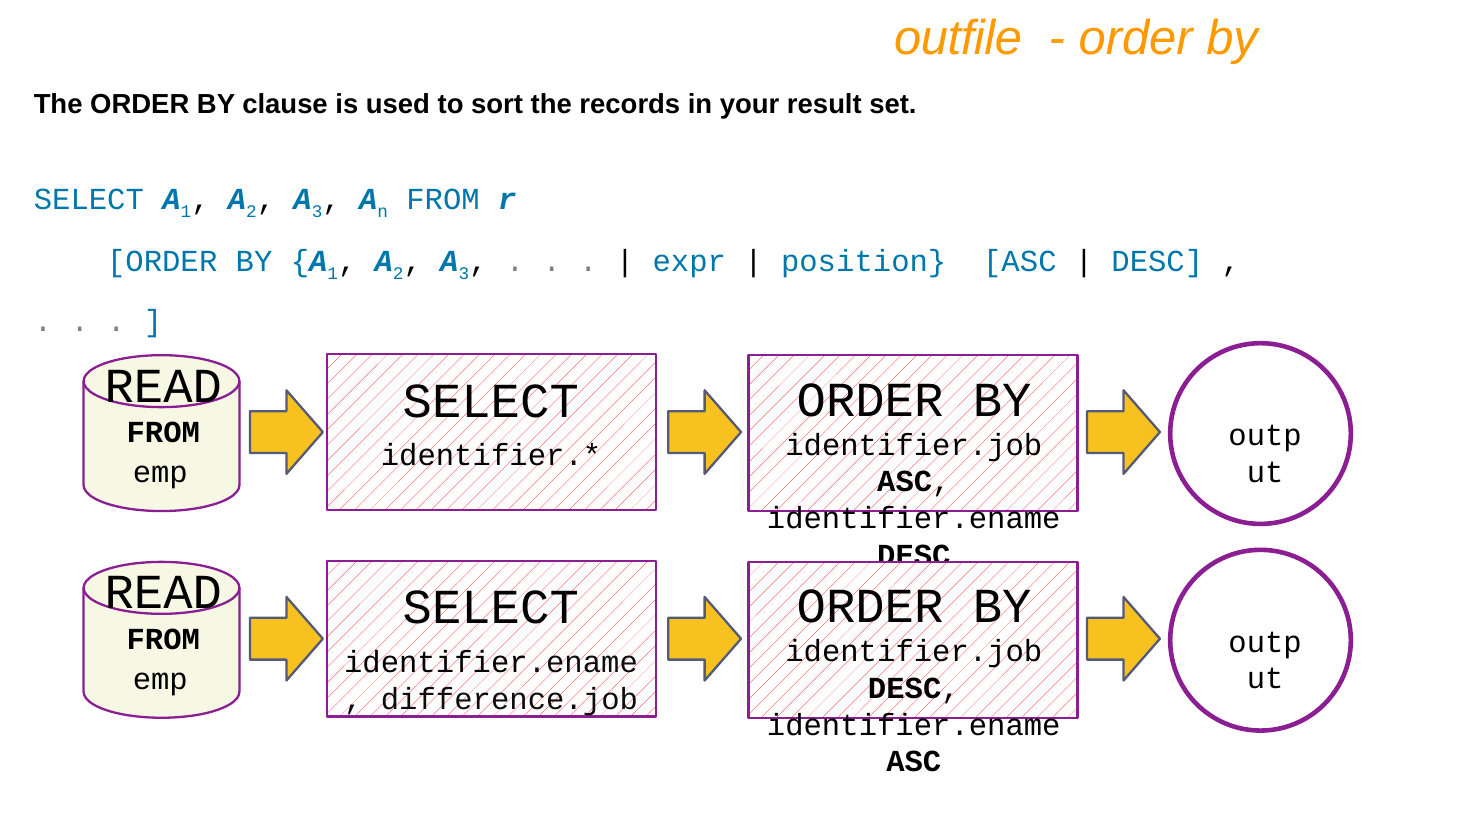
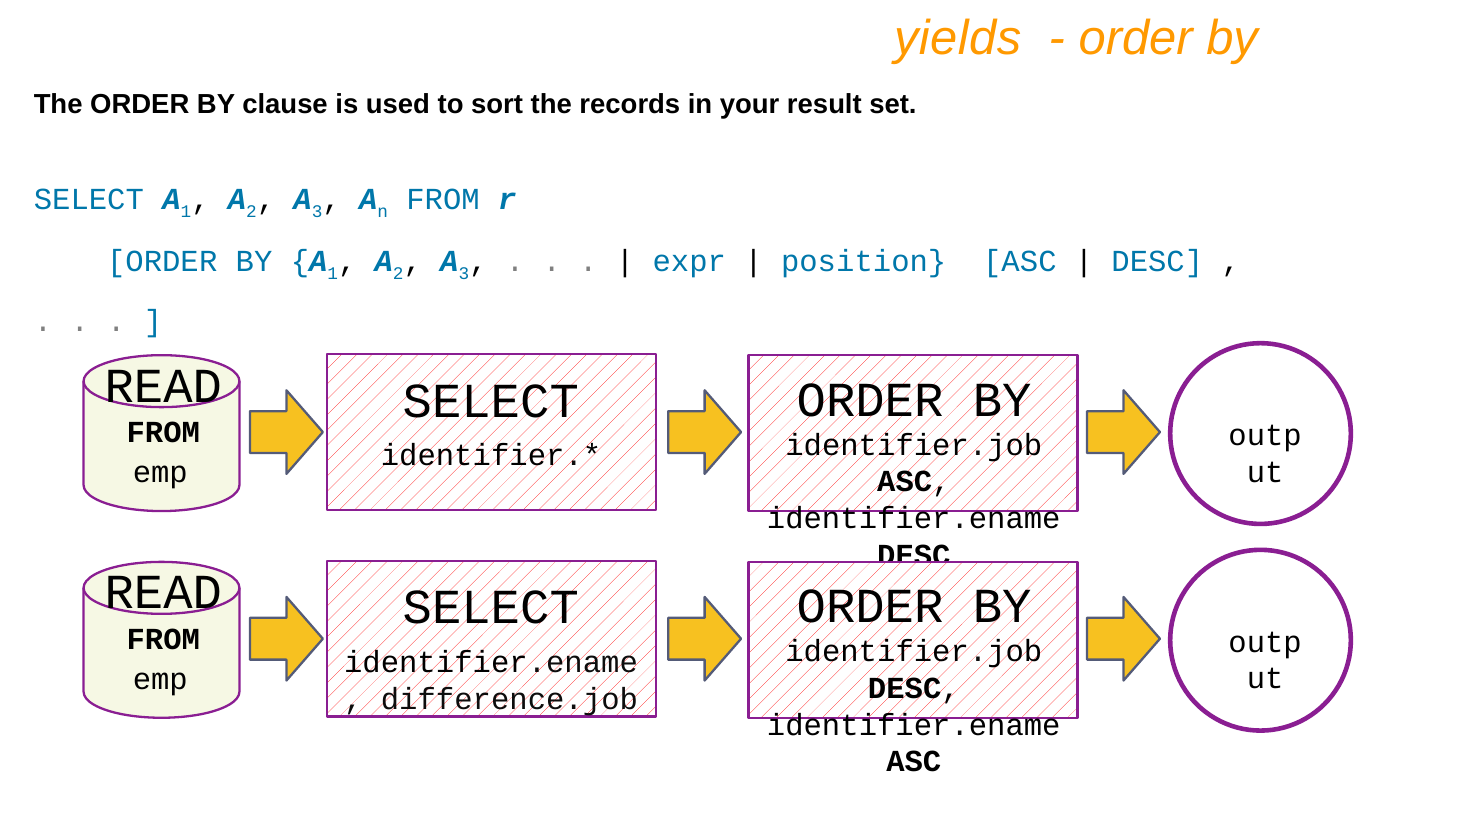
outfile: outfile -> yields (958, 38)
